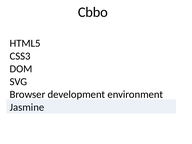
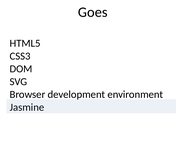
Cbbo: Cbbo -> Goes (93, 12)
